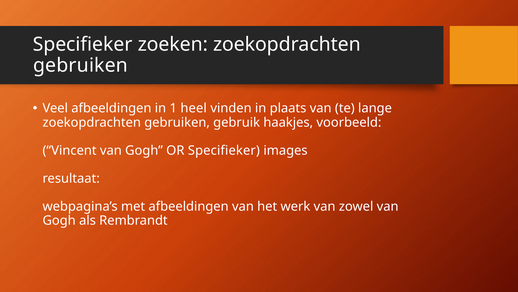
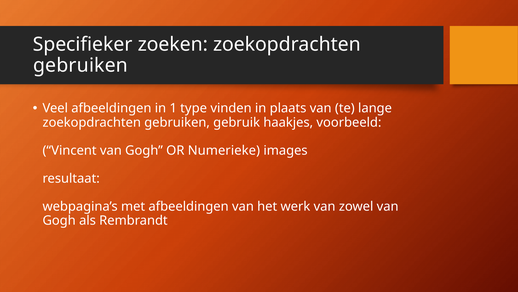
heel: heel -> type (194, 108)
OR Specifieker: Specifieker -> Numerieke (224, 150)
